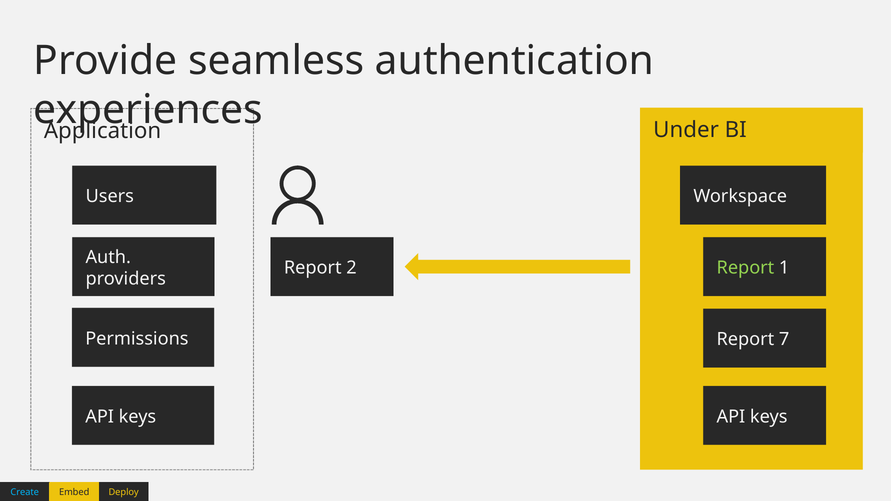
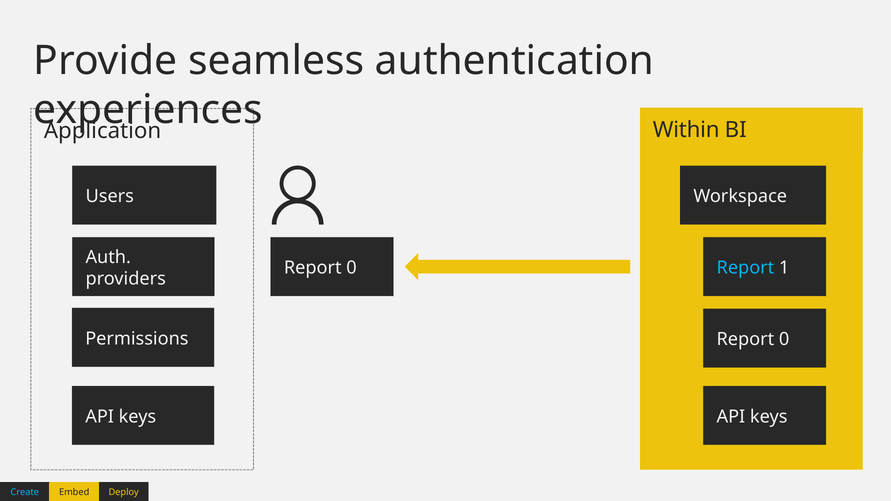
Under: Under -> Within (686, 130)
2: 2 -> 0 (351, 268)
Report colour: light green -> light blue (745, 268)
7: 7 -> 0 (784, 340)
